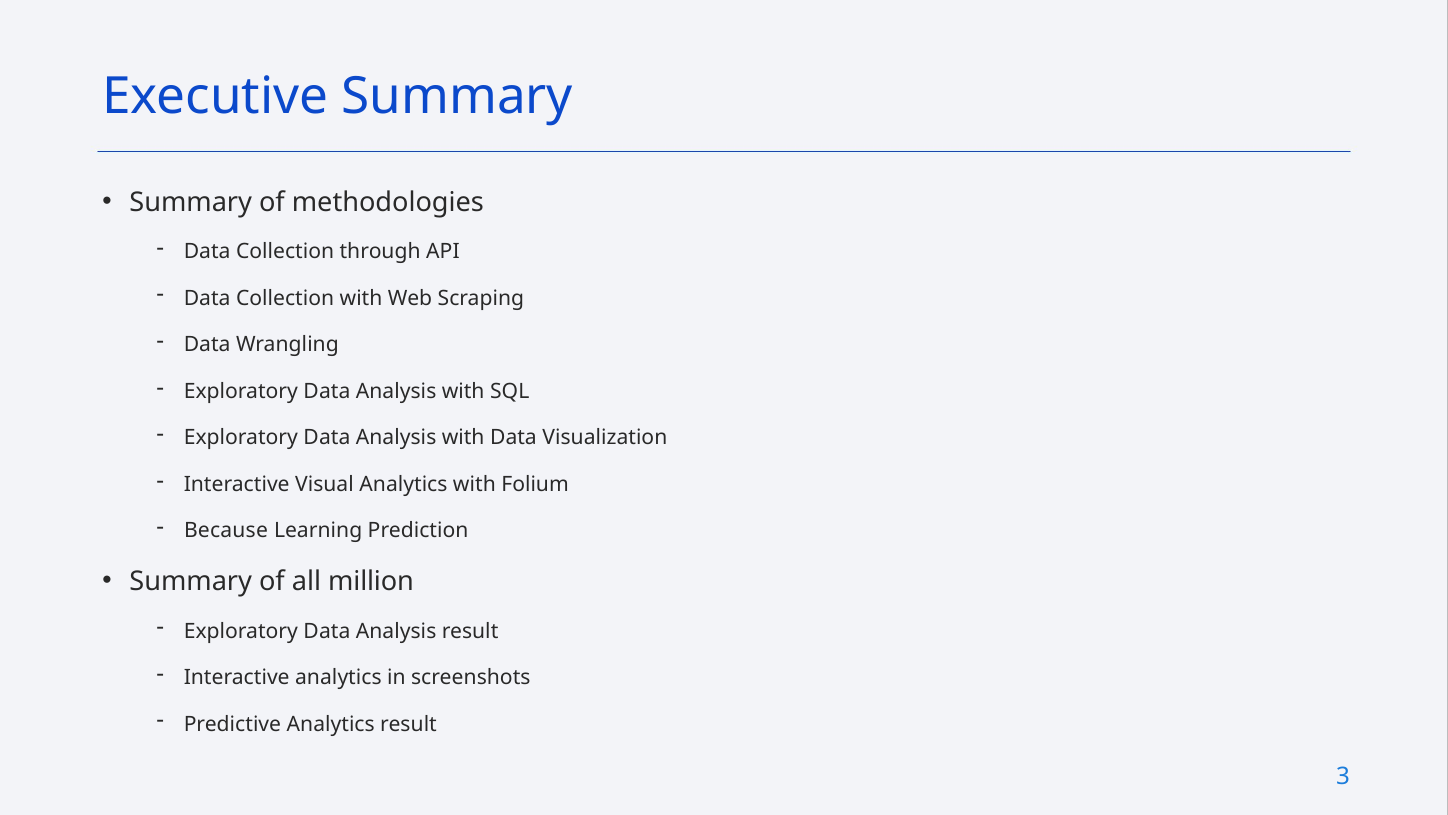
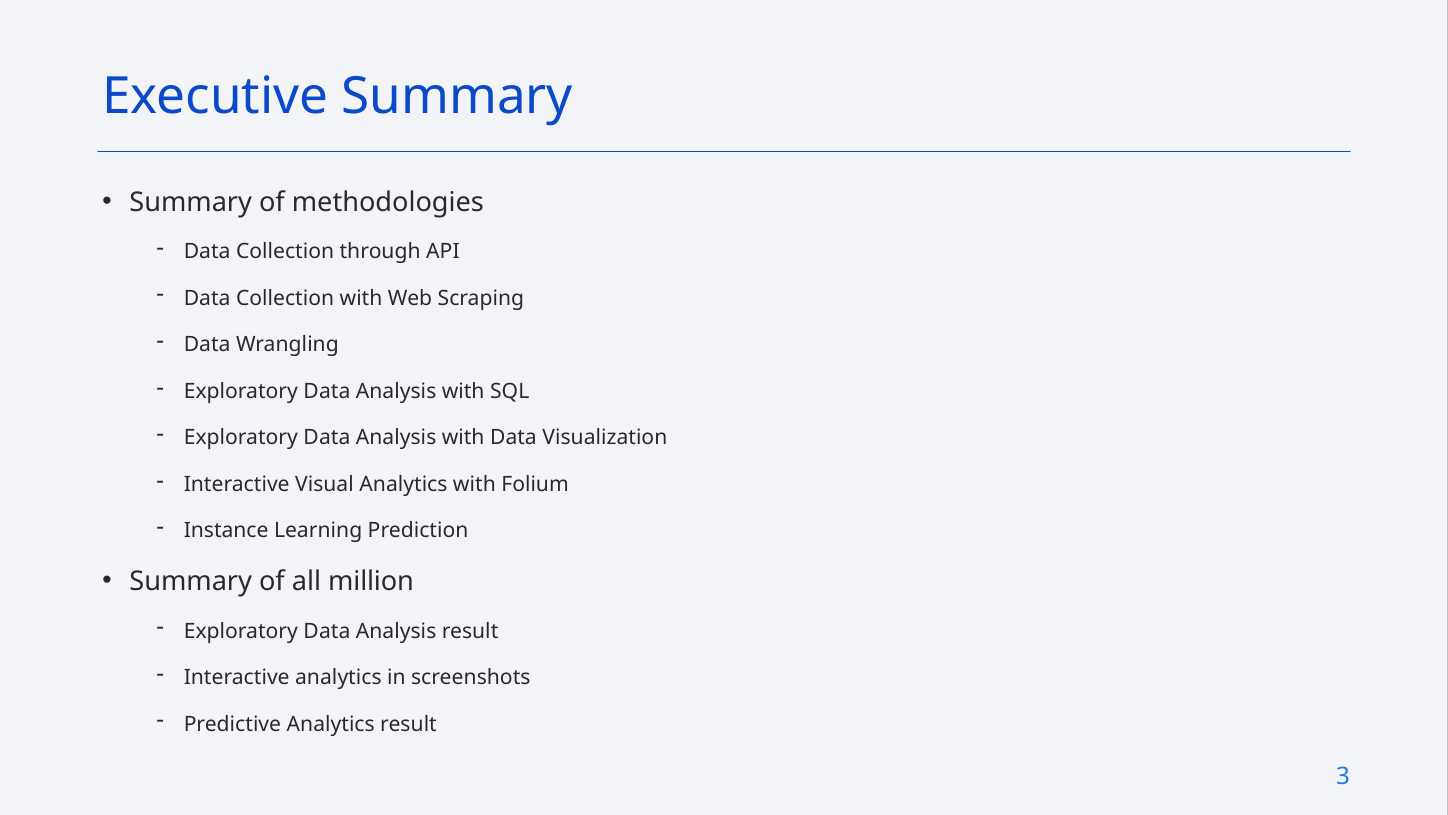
Because: Because -> Instance (226, 531)
